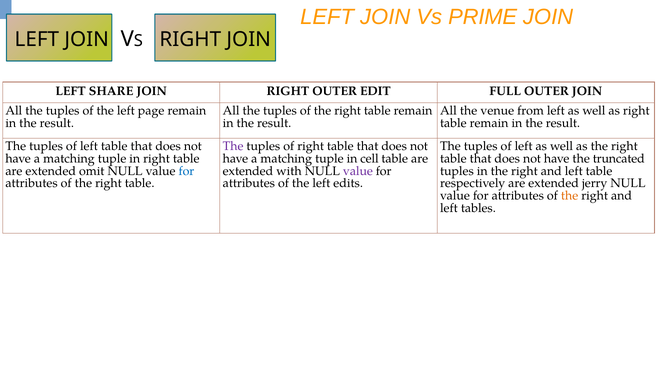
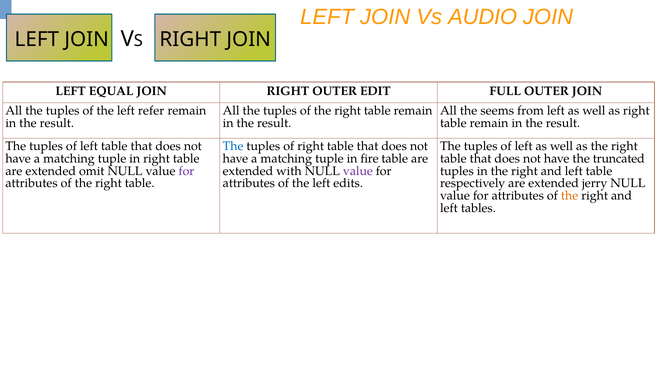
PRIME: PRIME -> AUDIO (483, 17)
SHARE: SHARE -> EQUAL (111, 91)
page: page -> refer (151, 110)
venue: venue -> seems (497, 110)
The colour: purple -> blue (233, 146)
cell: cell -> fire (369, 158)
for colour: blue -> purple (186, 171)
